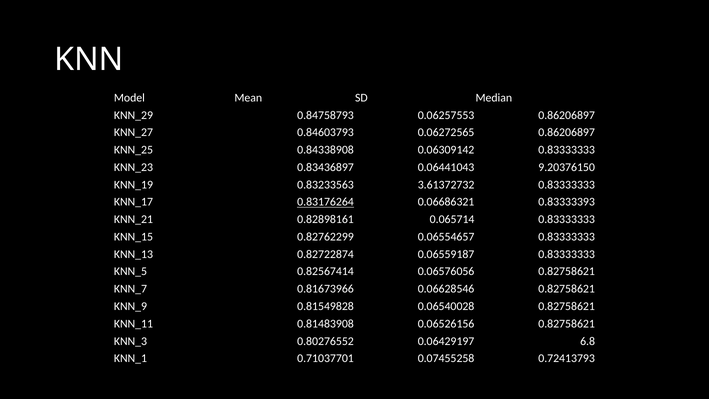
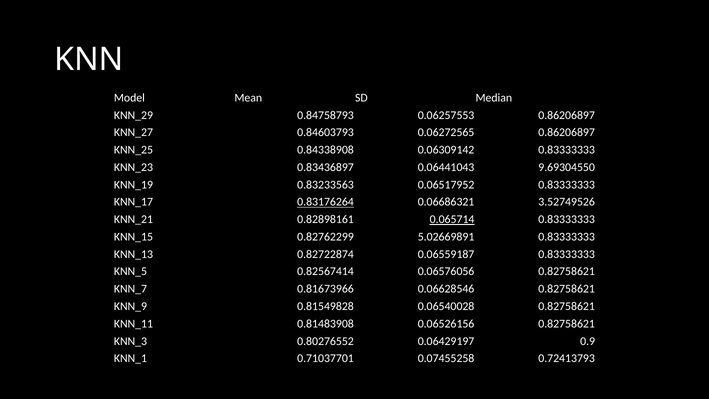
9.20376150: 9.20376150 -> 9.69304550 (567, 167)
3.61372732: 3.61372732 -> 0.06517952 (446, 185)
0.83333393: 0.83333393 -> 3.52749526 (567, 202)
0.065714 underline: none -> present (452, 219)
0.06554657: 0.06554657 -> 5.02669891 (446, 237)
6.8: 6.8 -> 0.9 (588, 341)
